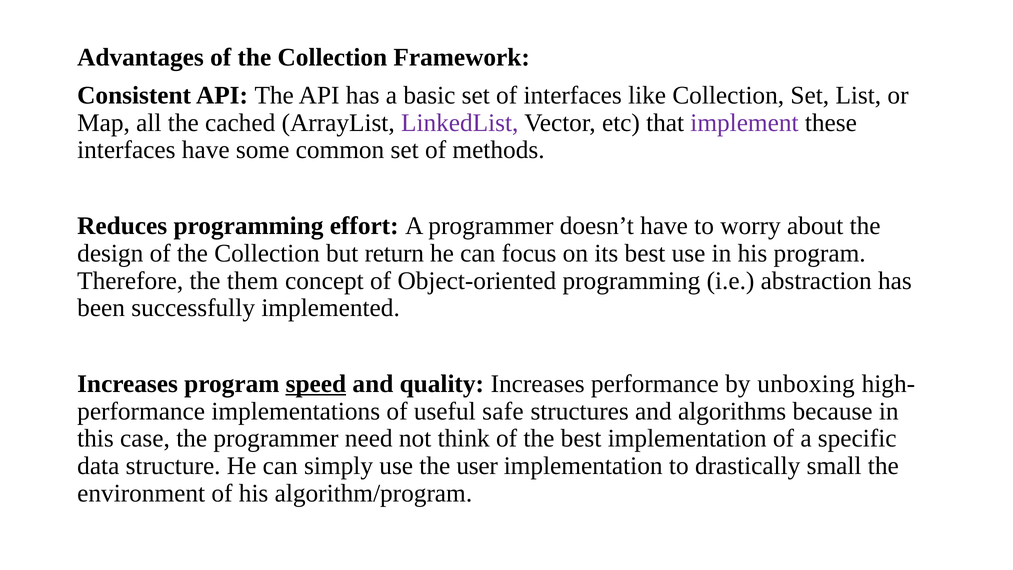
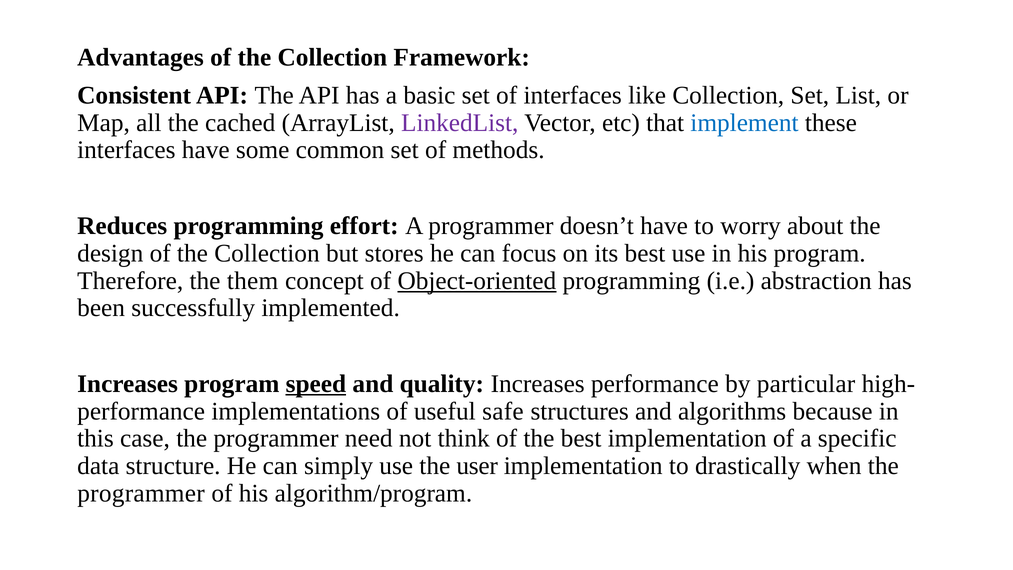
implement colour: purple -> blue (744, 123)
return: return -> stores (394, 253)
Object-oriented underline: none -> present (477, 281)
unboxing: unboxing -> particular (806, 384)
small: small -> when (834, 466)
environment: environment -> programmer (141, 493)
